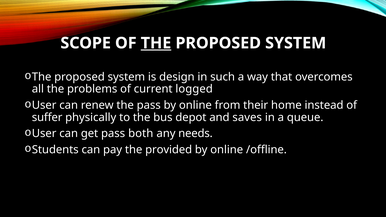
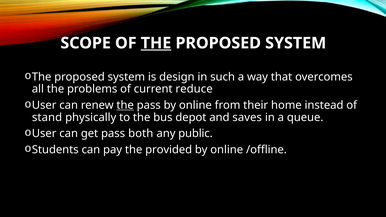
logged: logged -> reduce (194, 89)
the underline: none -> present (125, 105)
suffer: suffer -> stand (47, 117)
needs: needs -> public (195, 134)
